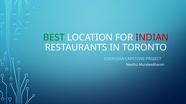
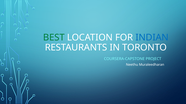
INDIAN colour: red -> blue (152, 38)
